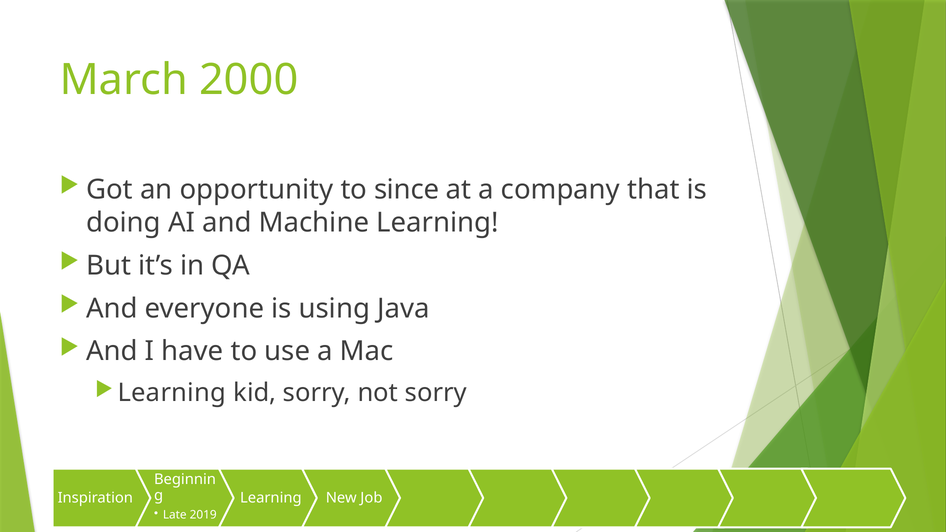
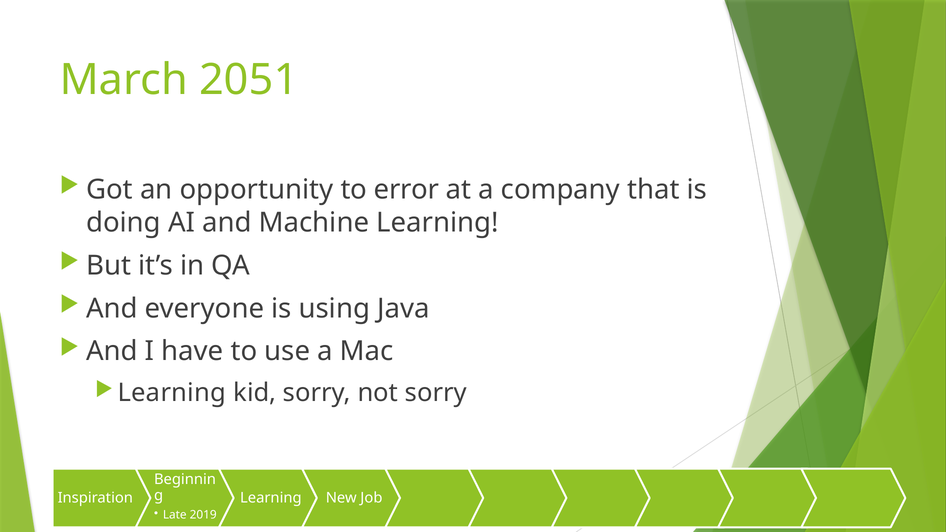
2000: 2000 -> 2051 (249, 80)
since: since -> error (407, 190)
